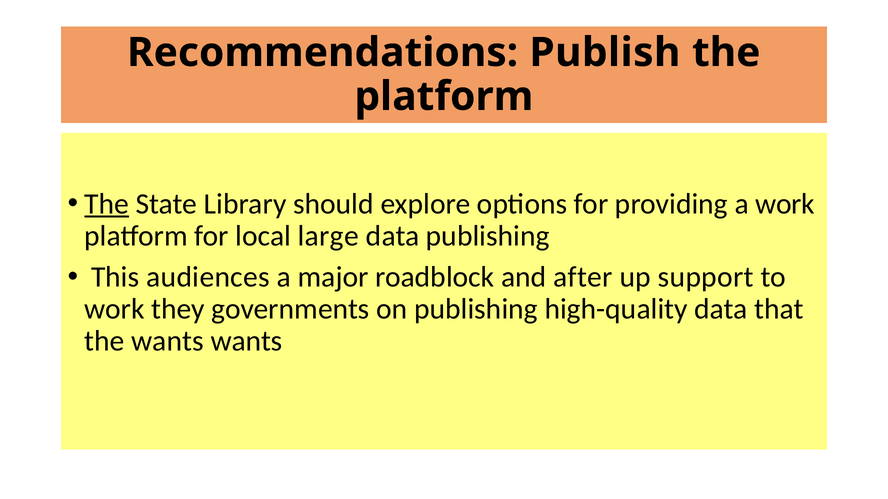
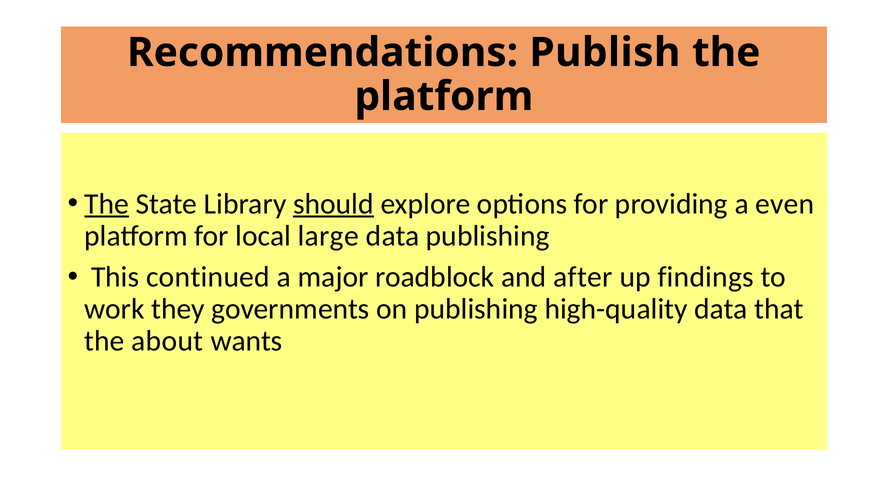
should underline: none -> present (333, 204)
a work: work -> even (785, 204)
audiences: audiences -> continued (208, 277)
support: support -> findings (706, 277)
the wants: wants -> about (167, 341)
